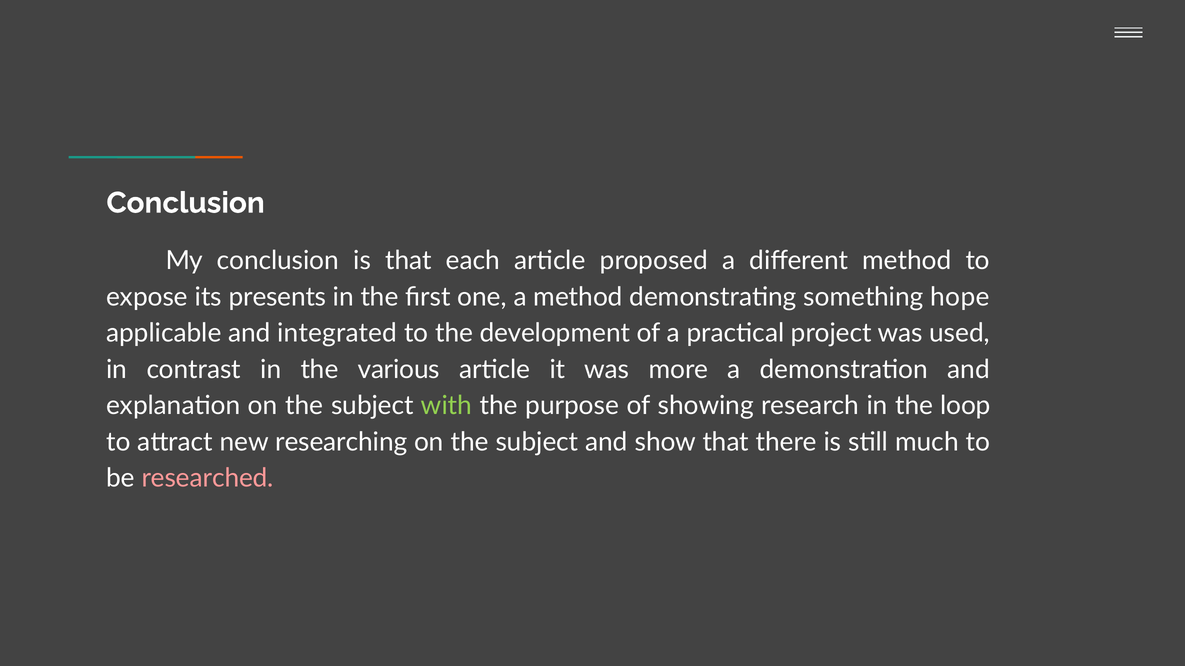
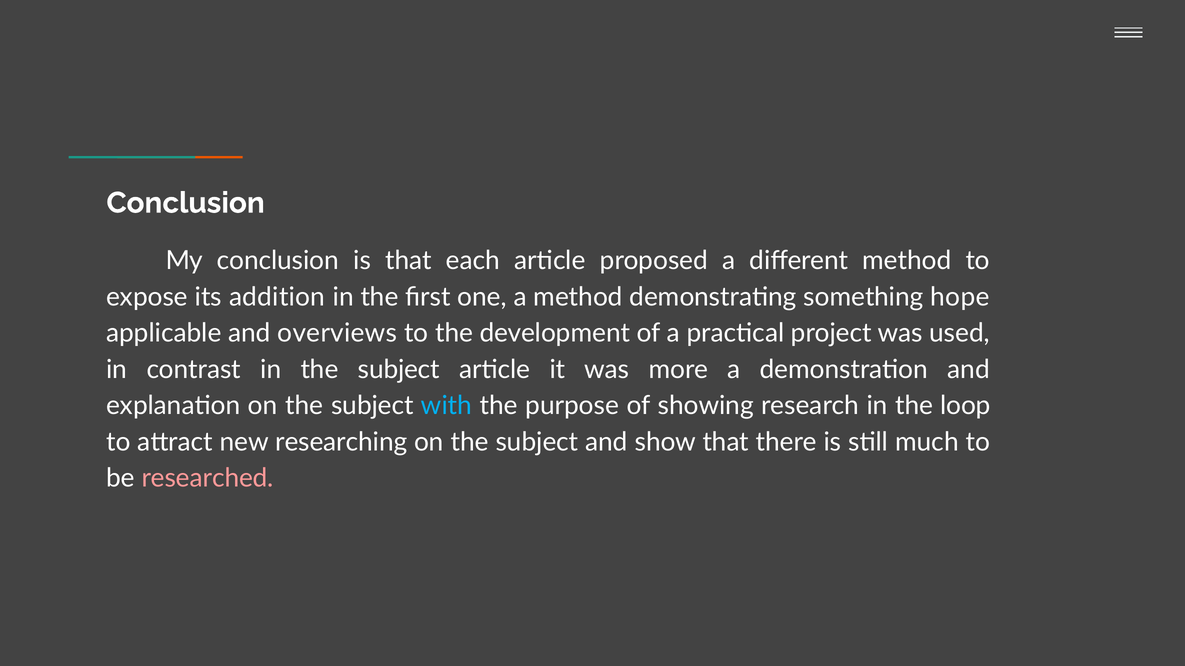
presents: presents -> addition (277, 297)
integrated: integrated -> overviews (337, 333)
in the various: various -> subject (399, 370)
with colour: light green -> light blue (446, 406)
